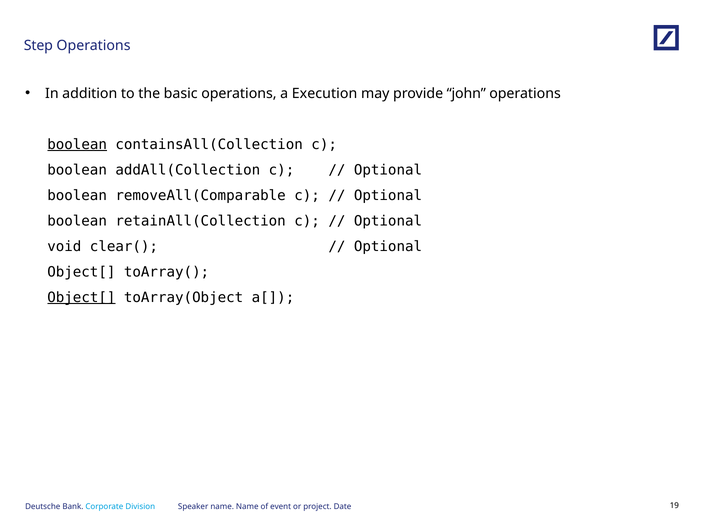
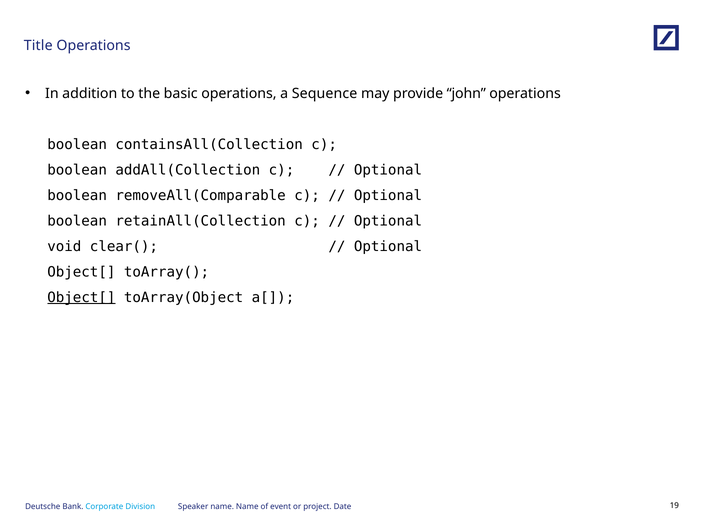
Step: Step -> Title (38, 46)
Execution: Execution -> Sequence (325, 93)
boolean underline: present -> none (77, 144)
